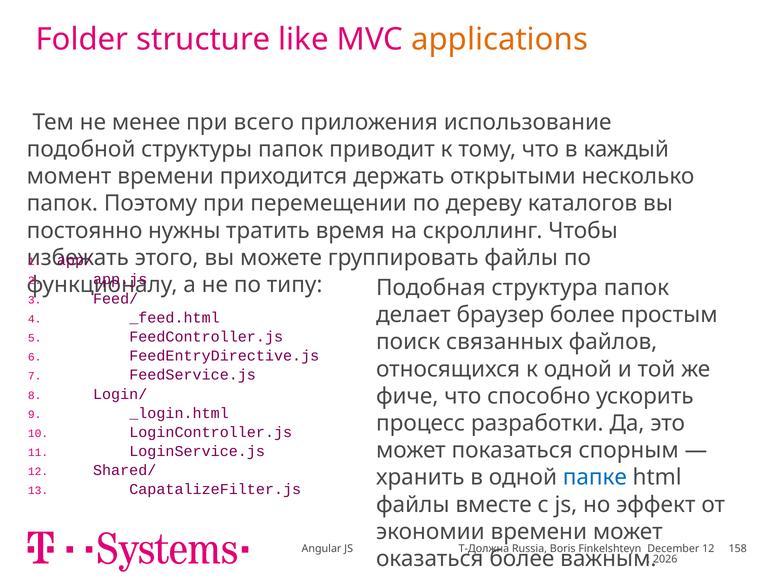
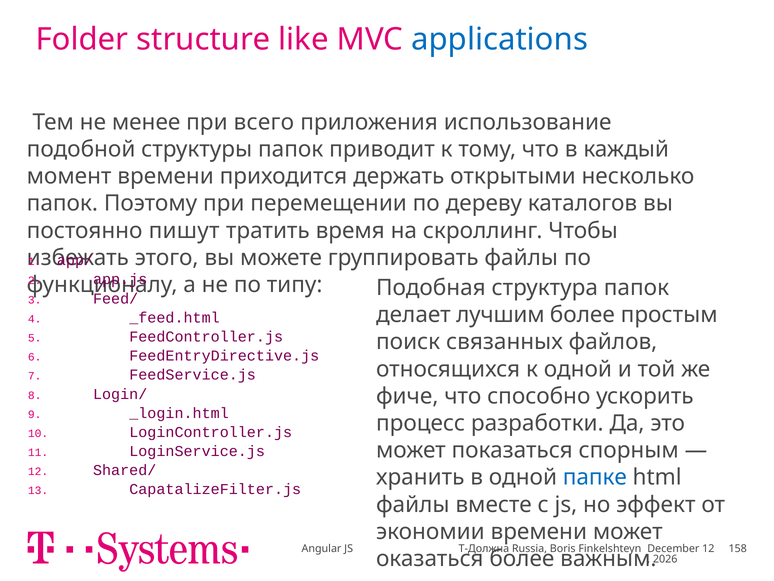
applications colour: orange -> blue (500, 39)
нужны: нужны -> пишут (184, 230)
браузер: браузер -> лучшим (500, 315)
